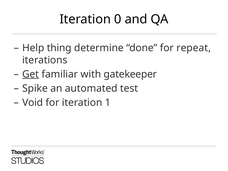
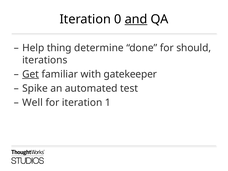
and underline: none -> present (136, 19)
repeat: repeat -> should (194, 48)
Void: Void -> Well (33, 103)
